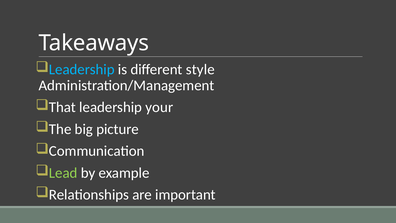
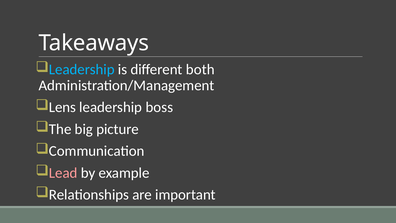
style: style -> both (200, 69)
That: That -> Lens (62, 107)
your: your -> boss (159, 107)
Lead colour: light green -> pink (63, 173)
